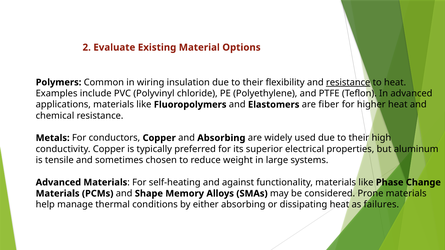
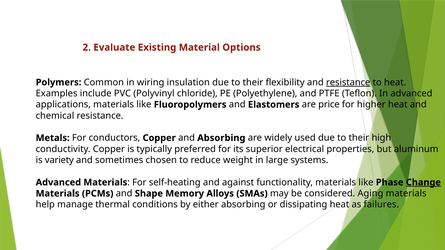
fiber: fiber -> price (329, 105)
tensile: tensile -> variety (59, 160)
Change underline: none -> present (423, 183)
Prone: Prone -> Aging (370, 194)
